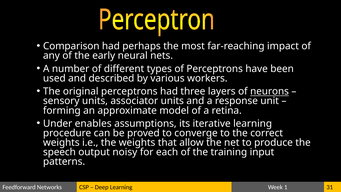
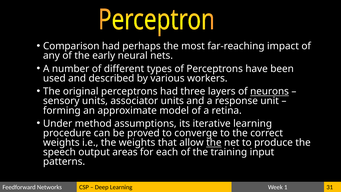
enables: enables -> method (93, 123)
the underline: none -> present (214, 143)
noisy: noisy -> areas (125, 152)
